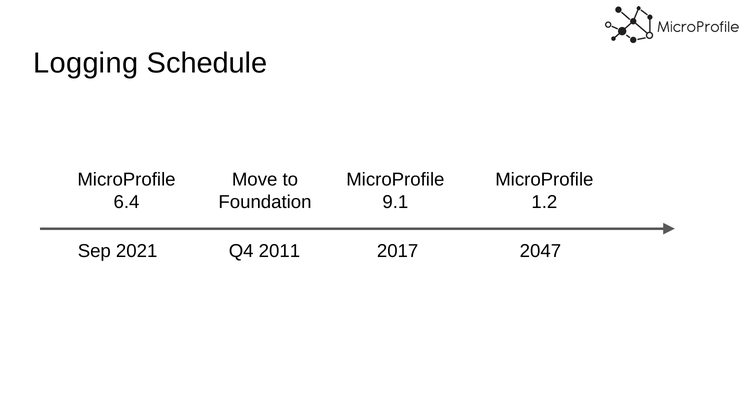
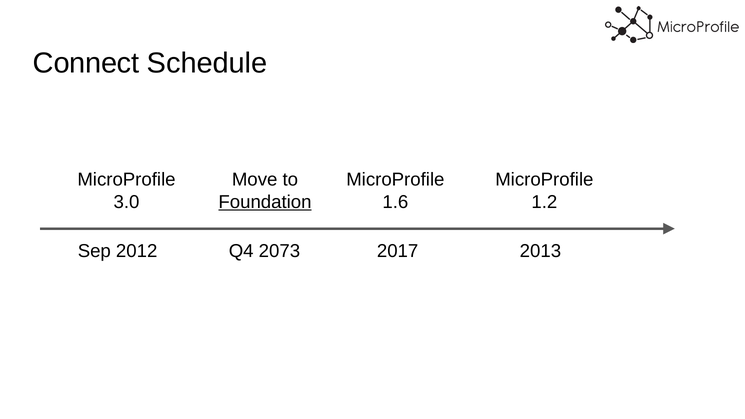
Logging: Logging -> Connect (86, 63)
6.4: 6.4 -> 3.0 (127, 202)
Foundation underline: none -> present (265, 202)
9.1: 9.1 -> 1.6 (395, 202)
2021: 2021 -> 2012 (137, 251)
2011: 2011 -> 2073 (279, 251)
2047: 2047 -> 2013 (540, 251)
